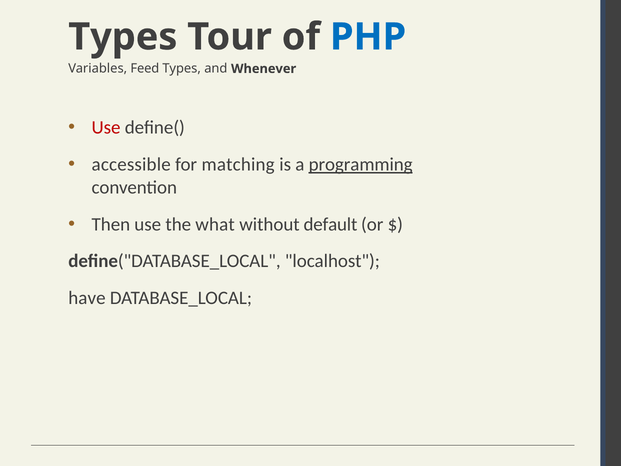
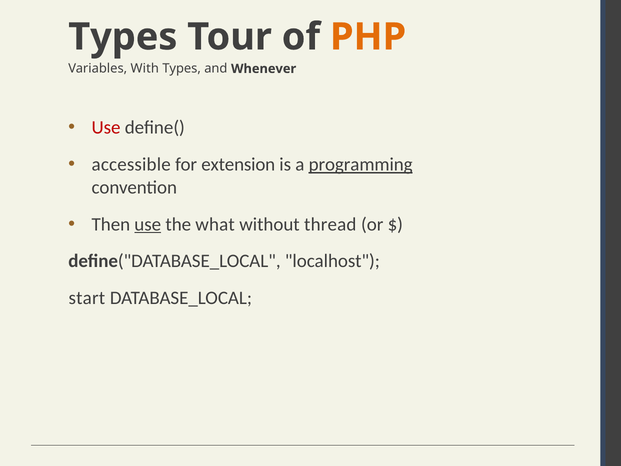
PHP colour: blue -> orange (368, 37)
Feed: Feed -> With (145, 69)
matching: matching -> extension (238, 165)
use underline: none -> present (148, 224)
default: default -> thread (330, 224)
have: have -> start (87, 298)
